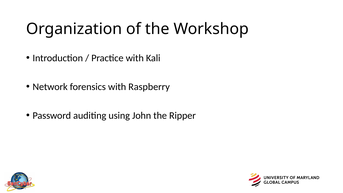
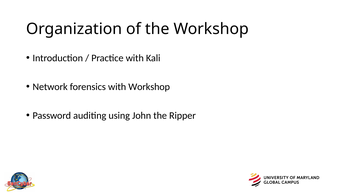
with Raspberry: Raspberry -> Workshop (149, 87)
